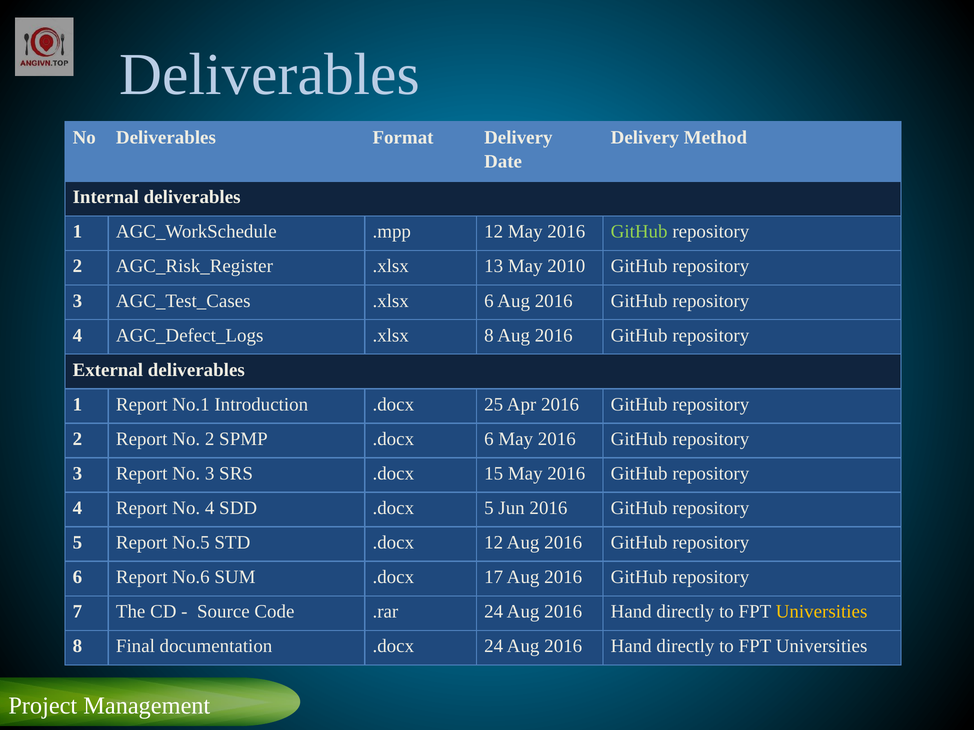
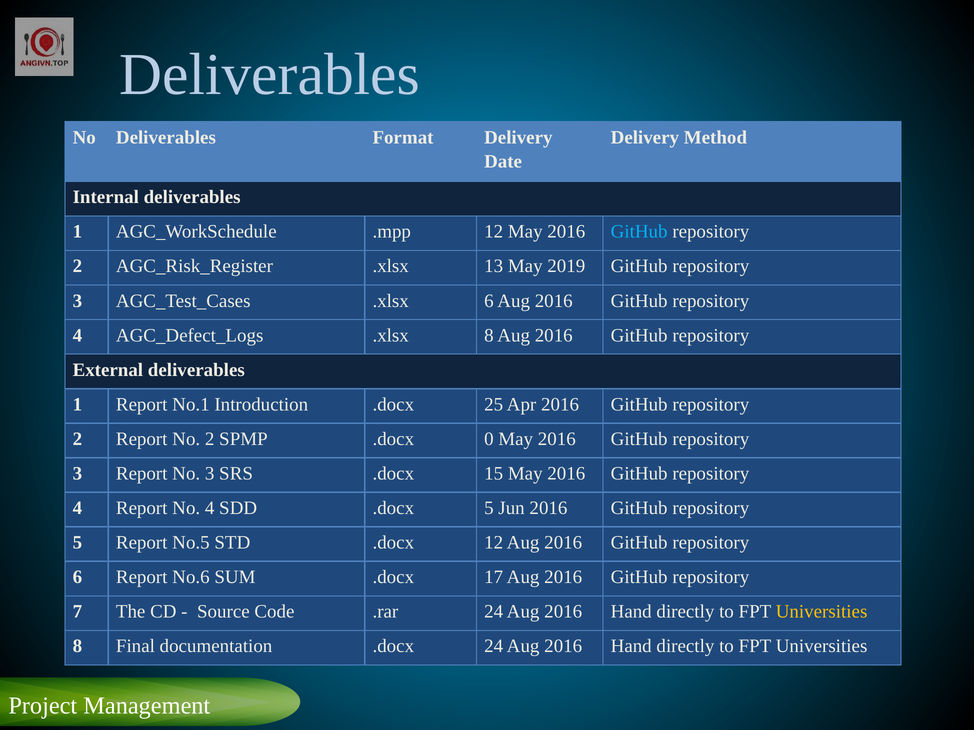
GitHub colour: light green -> light blue (639, 232)
2010: 2010 -> 2019 (566, 266)
.docx 6: 6 -> 0 (489, 439)
